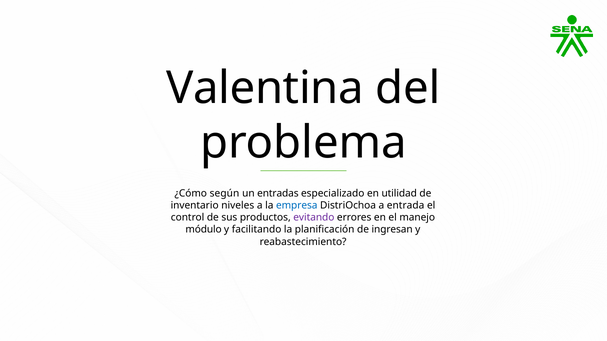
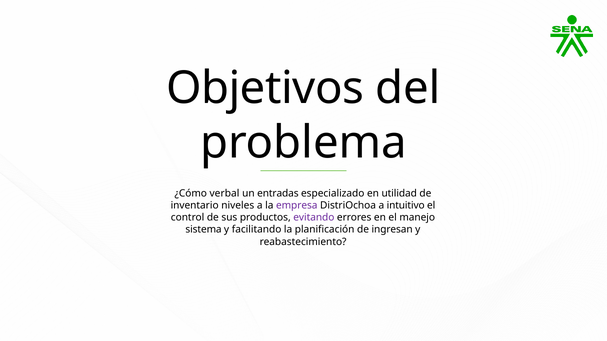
Valentina: Valentina -> Objetivos (265, 88)
según: según -> verbal (224, 193)
empresa colour: blue -> purple (297, 206)
entrada: entrada -> intuitivo (406, 206)
módulo: módulo -> sistema (204, 230)
